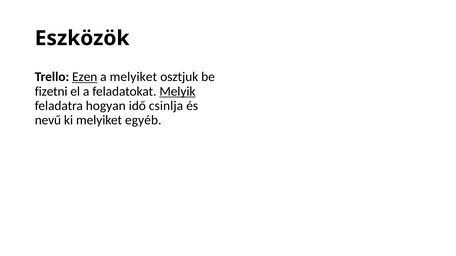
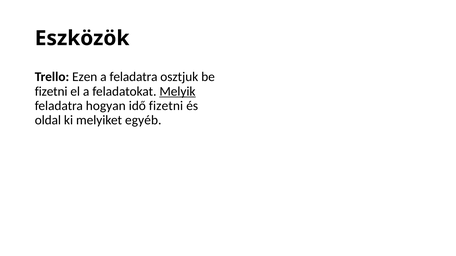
Ezen underline: present -> none (85, 77)
a melyiket: melyiket -> feladatra (133, 77)
idő csinlja: csinlja -> fizetni (166, 106)
nevű: nevű -> oldal (48, 120)
